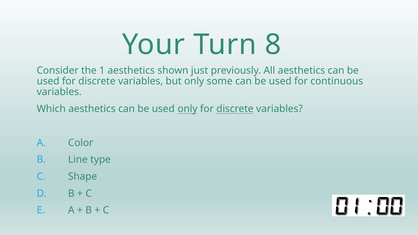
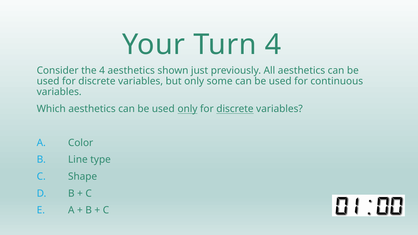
Turn 8: 8 -> 4 (273, 45)
the 1: 1 -> 4 (102, 70)
